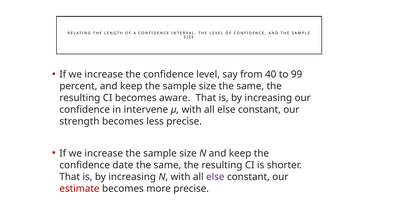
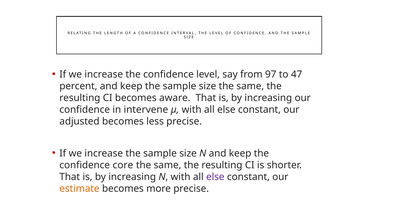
40: 40 -> 97 (271, 74)
99: 99 -> 47 (297, 74)
strength: strength -> adjusted (79, 122)
date: date -> core (123, 165)
estimate colour: red -> orange (79, 189)
